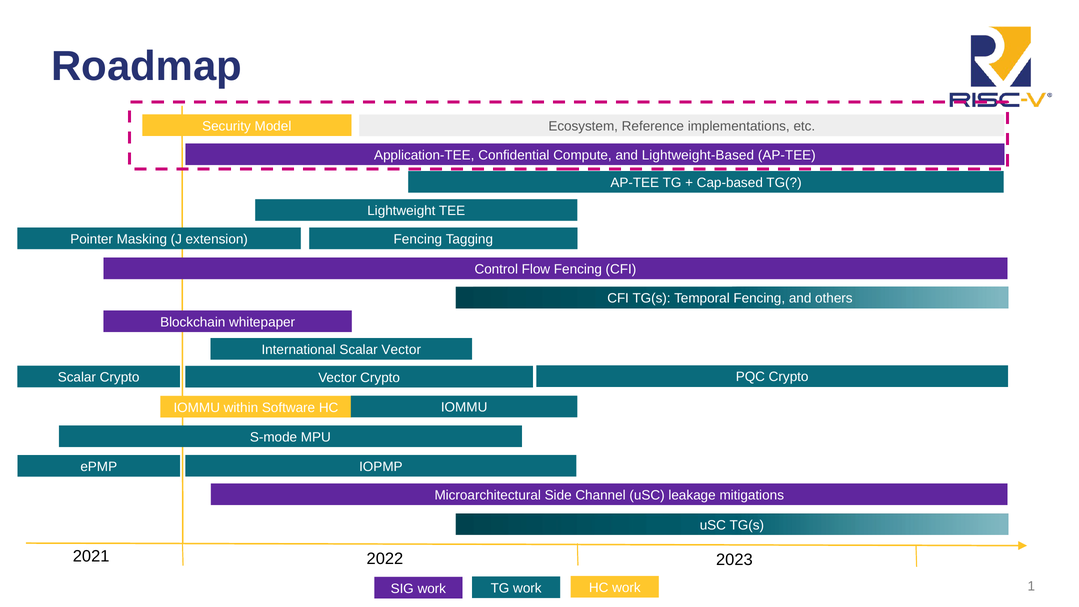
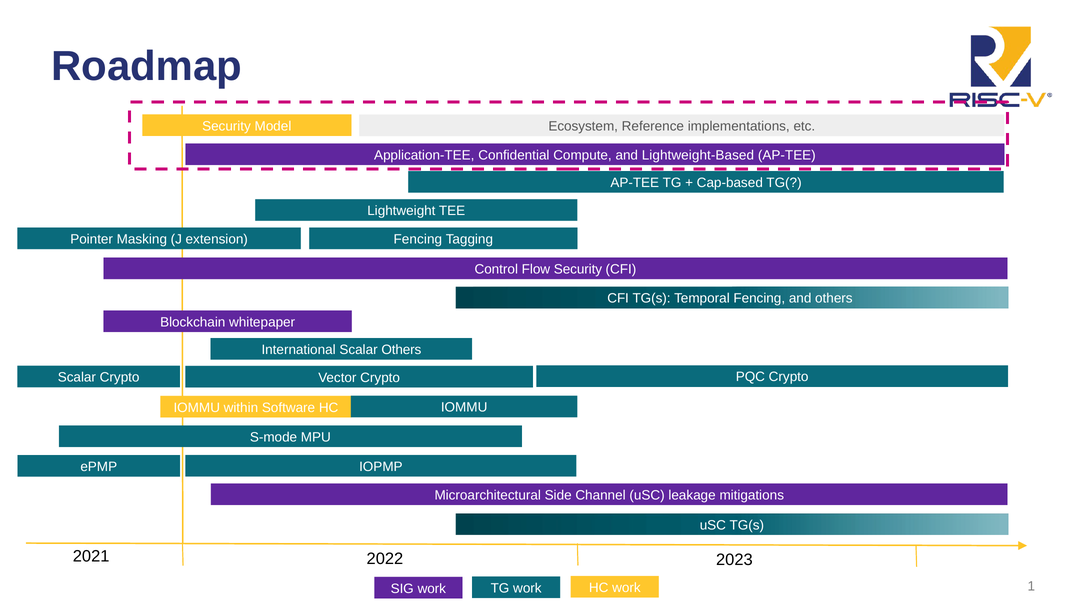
Flow Fencing: Fencing -> Security (578, 269)
Scalar Vector: Vector -> Others (401, 350)
